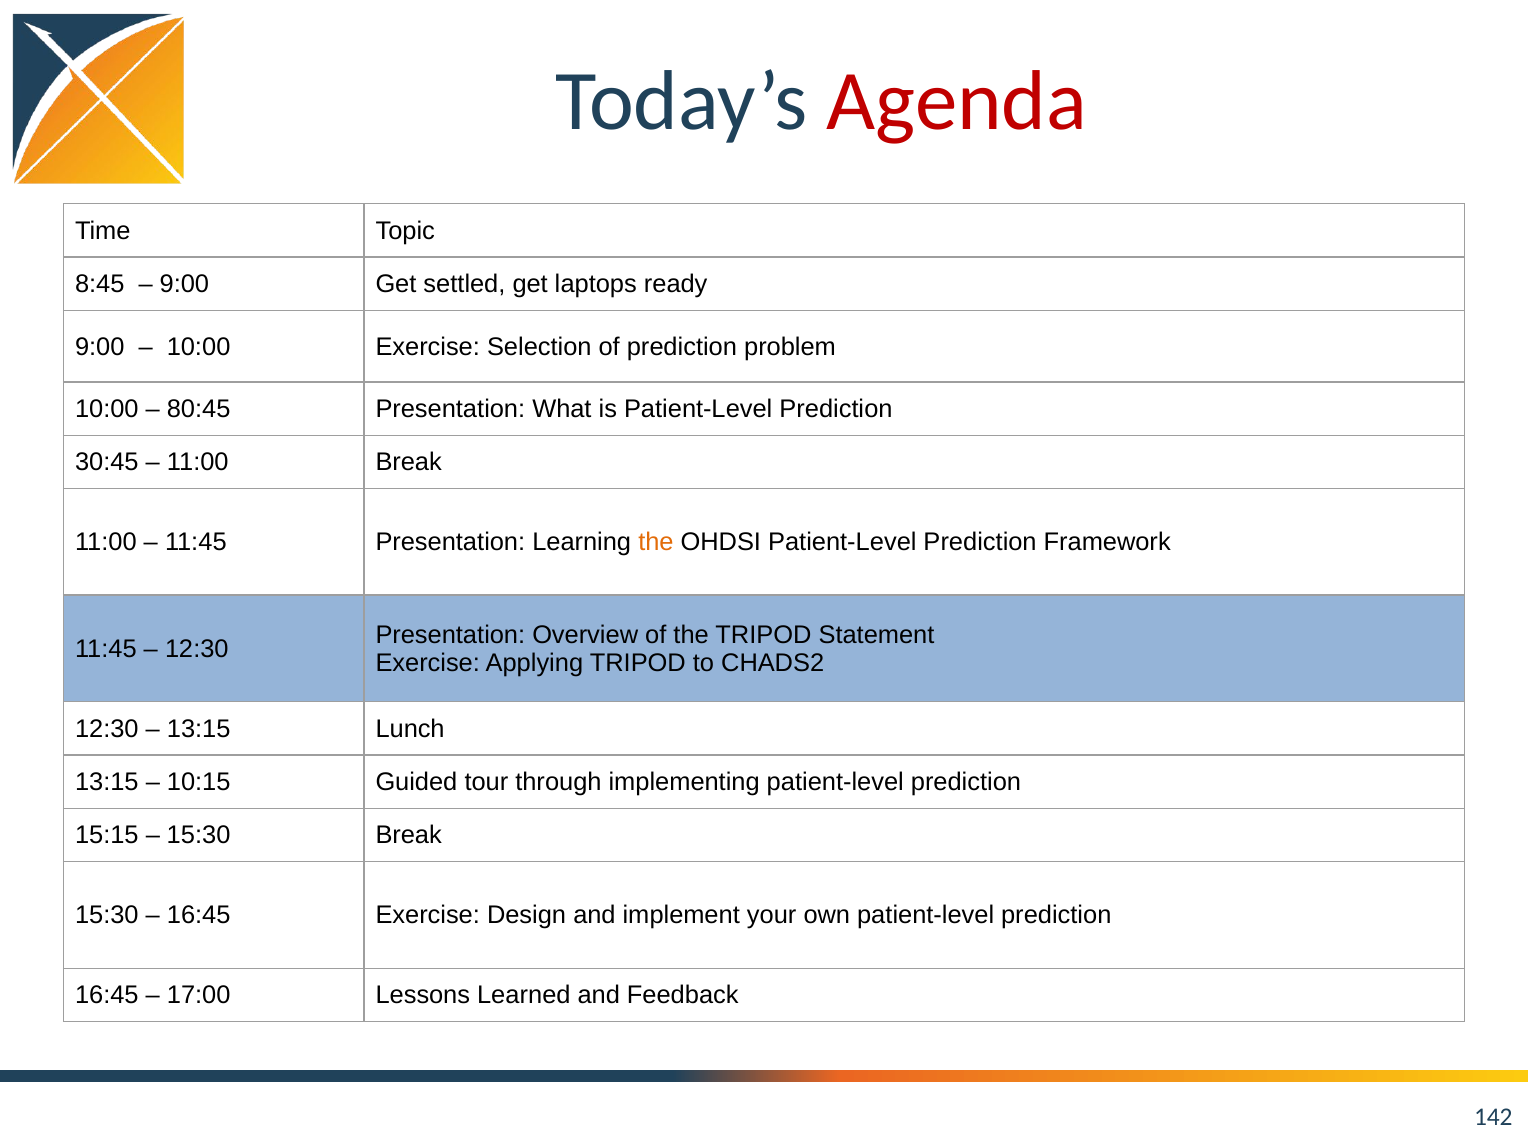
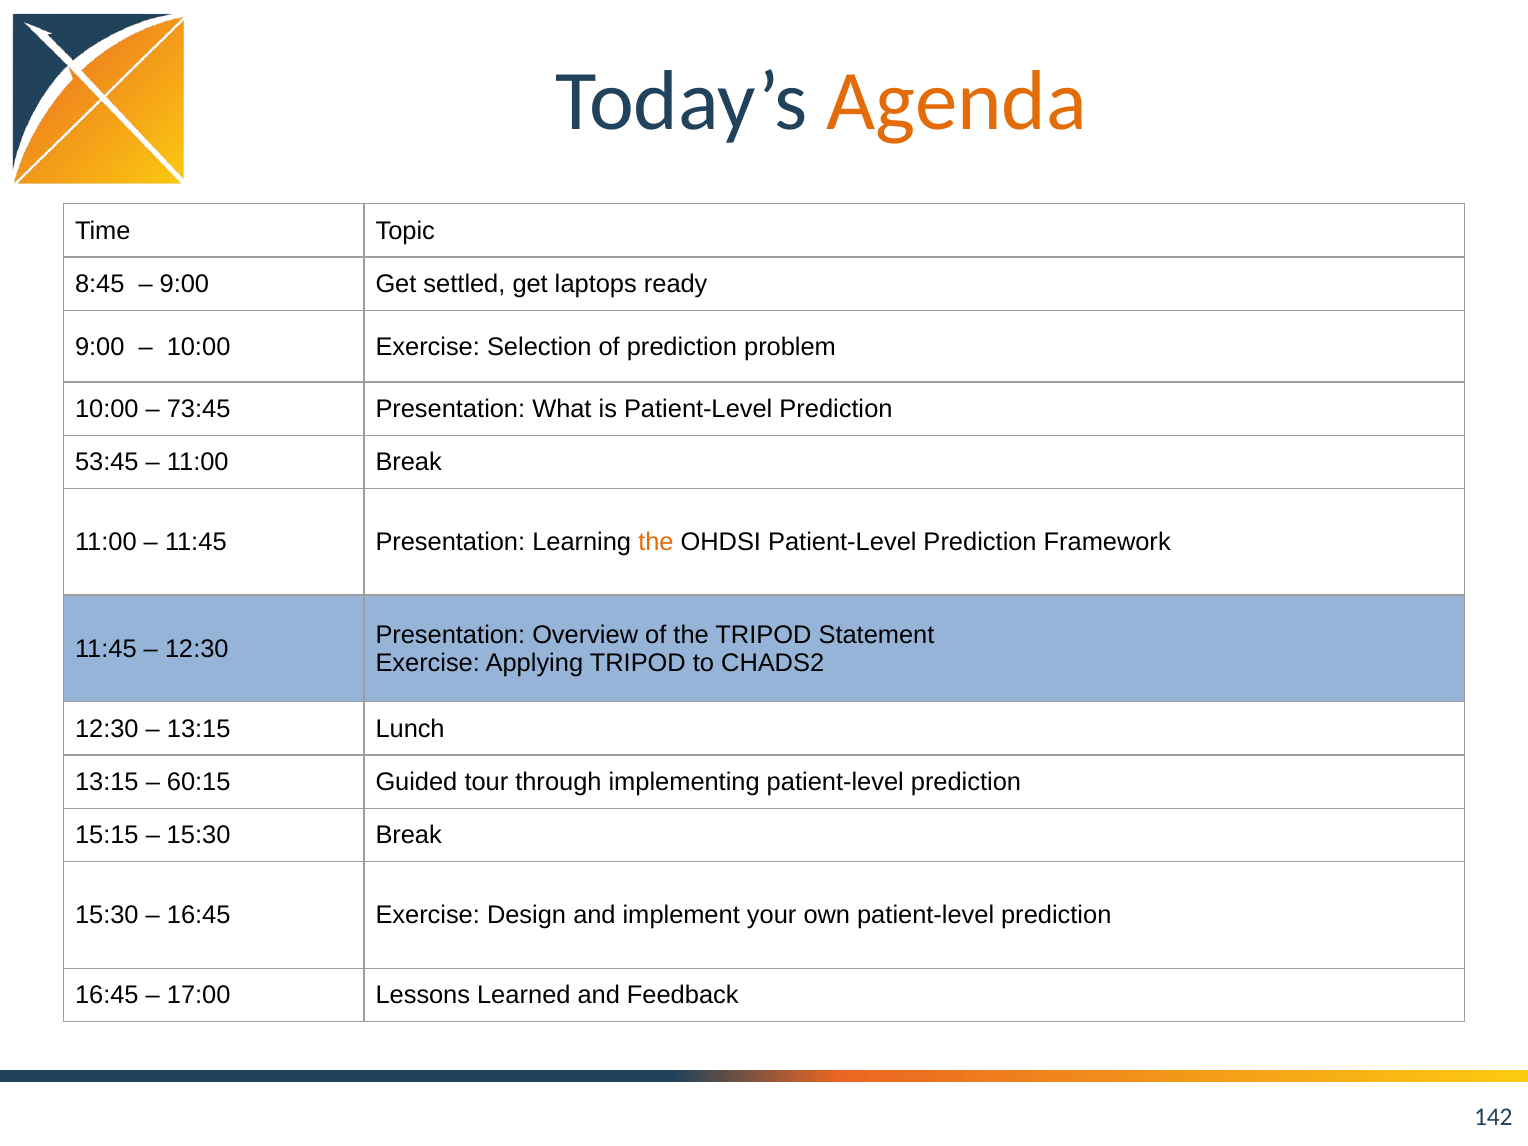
Agenda colour: red -> orange (957, 101)
80:45: 80:45 -> 73:45 (199, 409)
30:45: 30:45 -> 53:45 (107, 462)
10:15: 10:15 -> 60:15 (199, 782)
